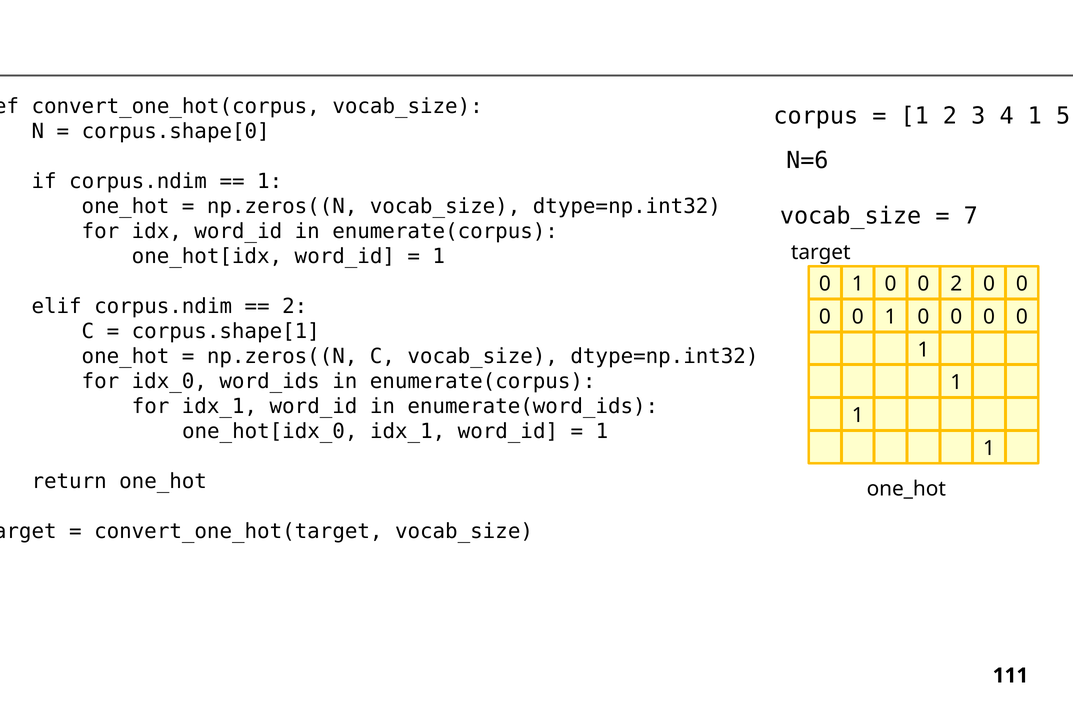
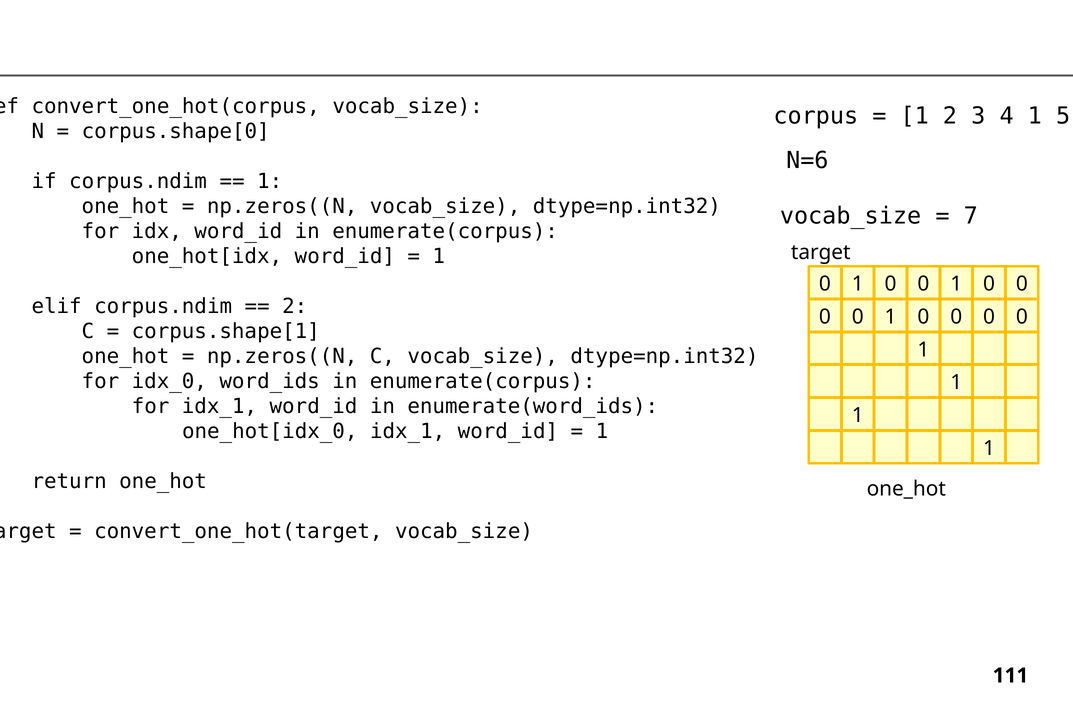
1 0 0 2: 2 -> 1 (956, 284)
